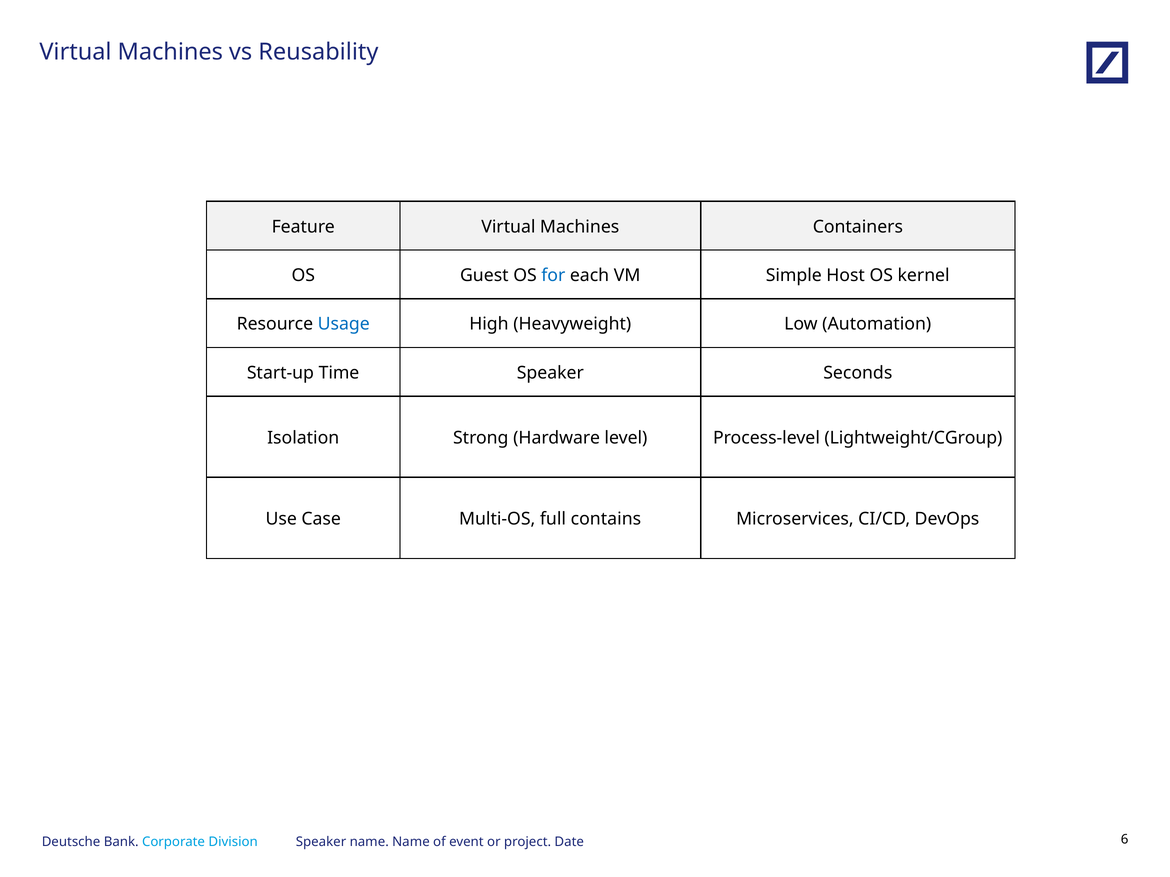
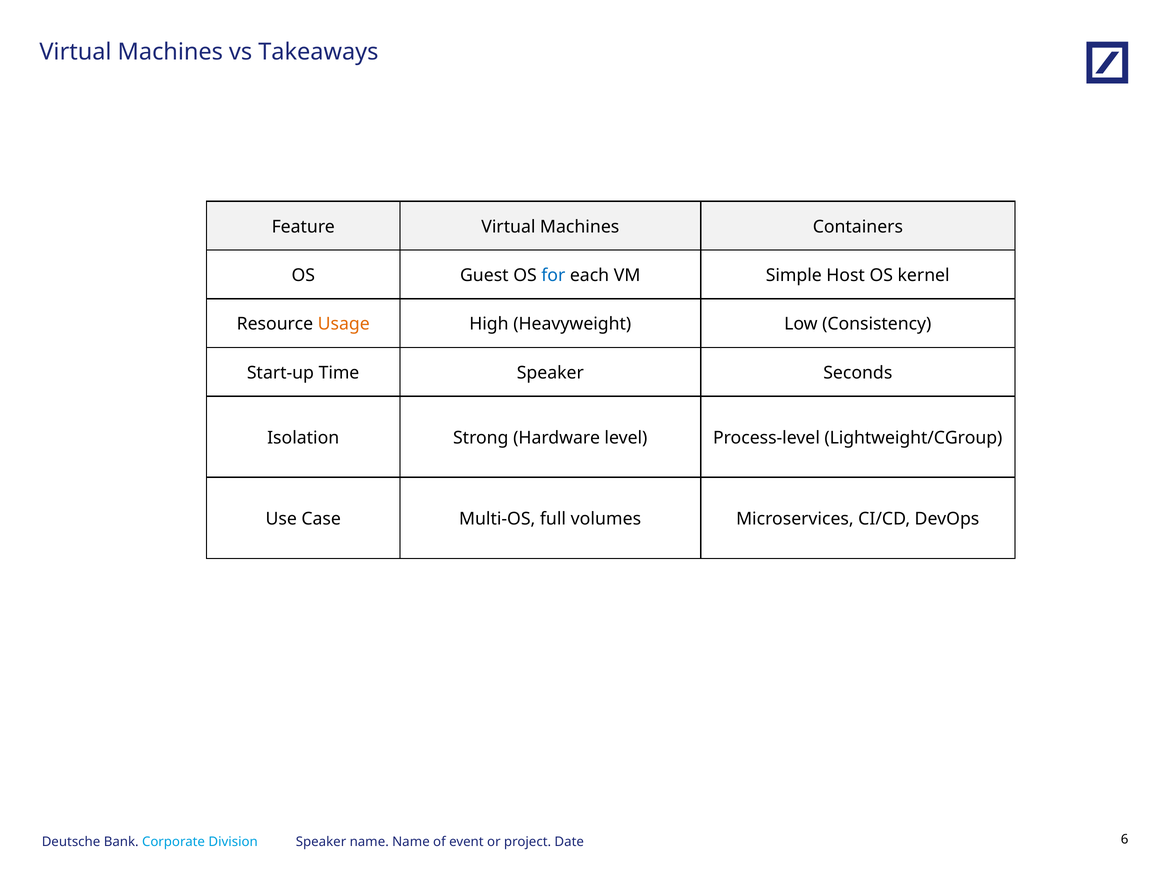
Reusability: Reusability -> Takeaways (318, 52)
Usage colour: blue -> orange (344, 324)
Automation: Automation -> Consistency (877, 324)
contains: contains -> volumes (606, 519)
